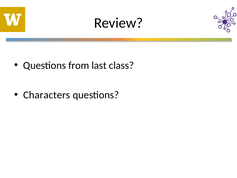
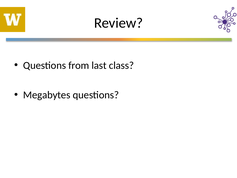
Characters: Characters -> Megabytes (47, 95)
